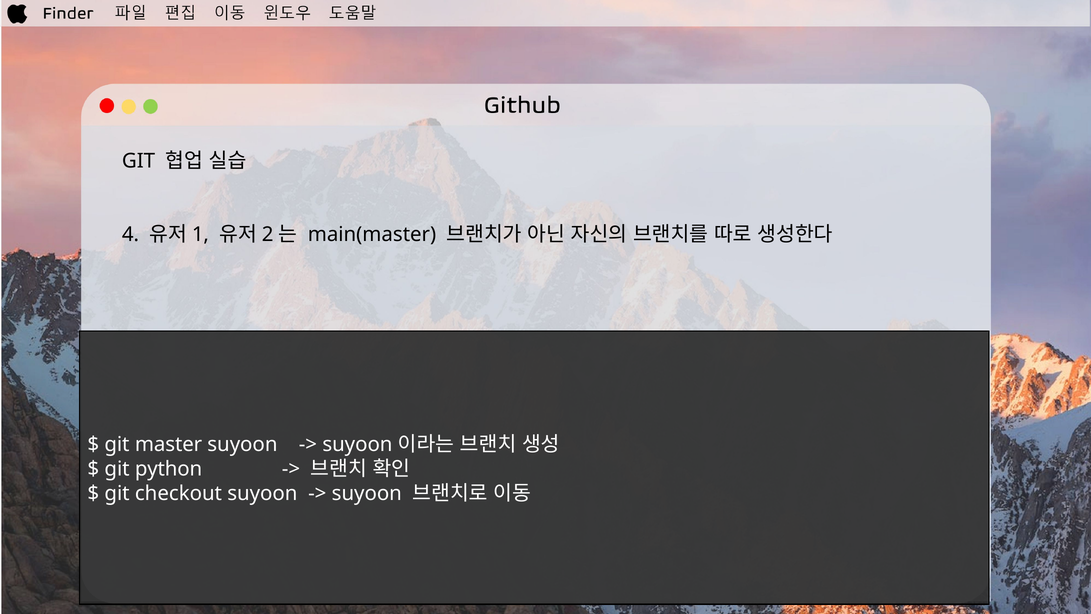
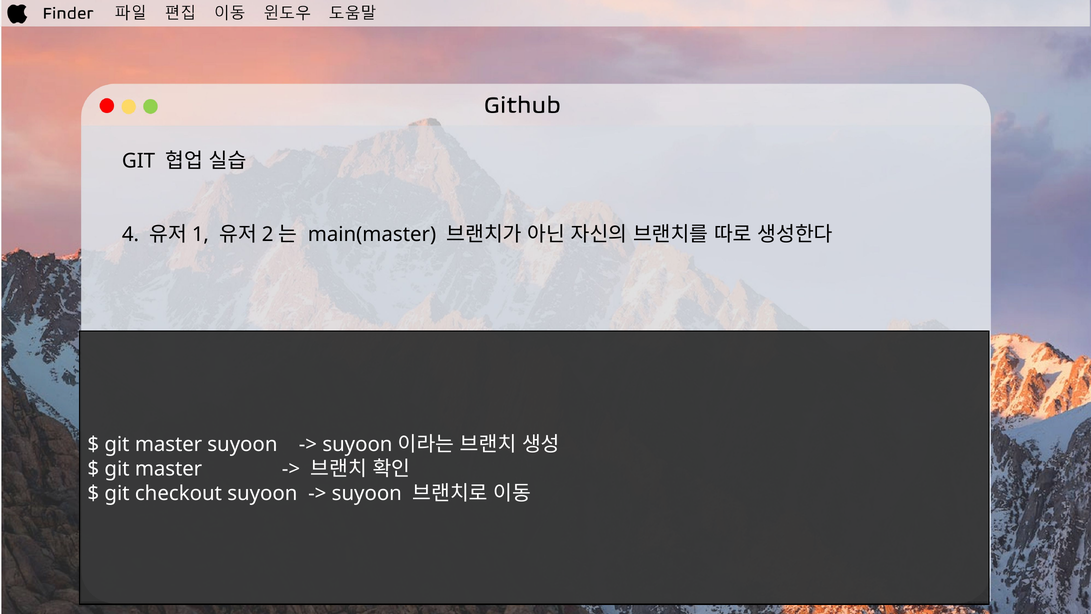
python: python -> master (169, 469)
